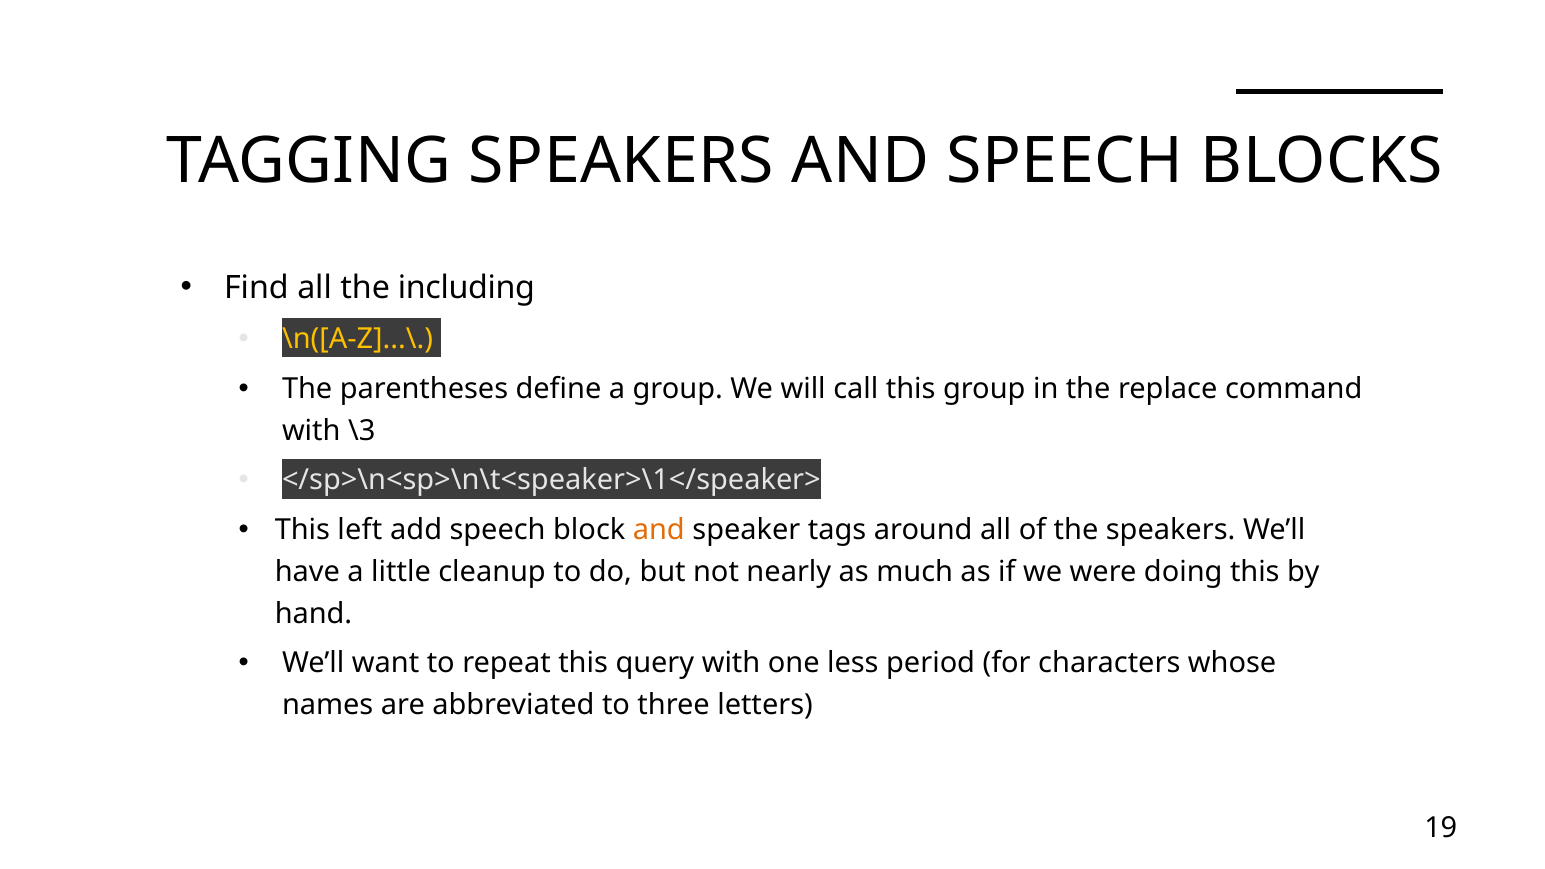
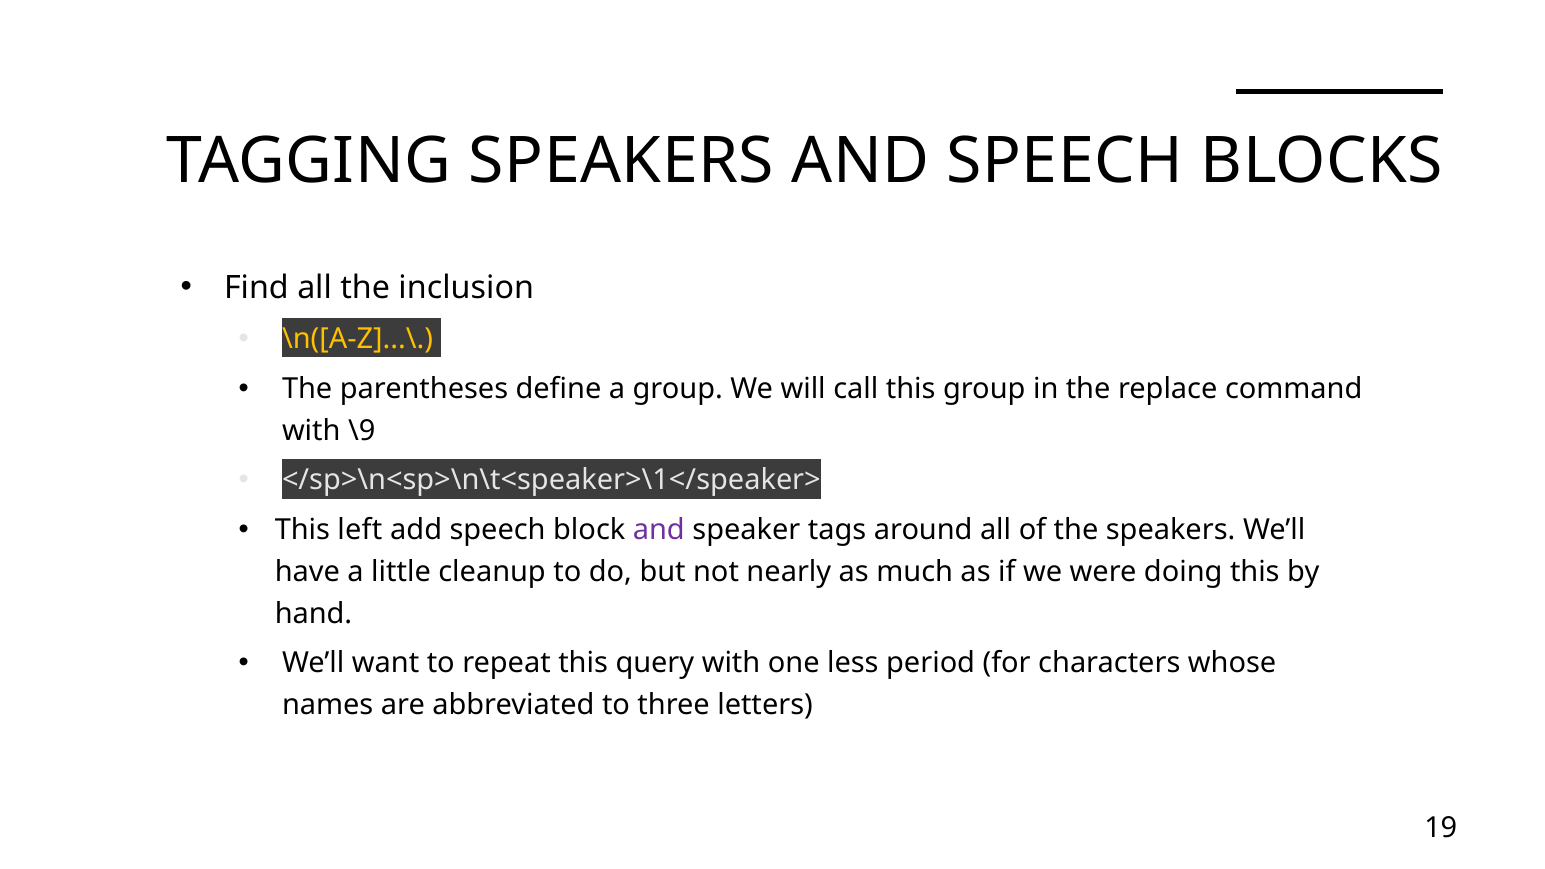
including: including -> inclusion (466, 288)
\3: \3 -> \9 (362, 431)
and colour: orange -> purple (659, 530)
